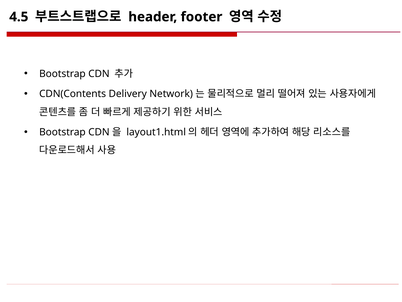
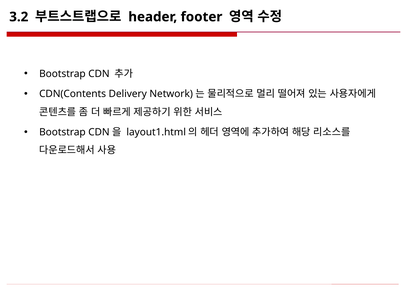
4.5: 4.5 -> 3.2 (19, 17)
